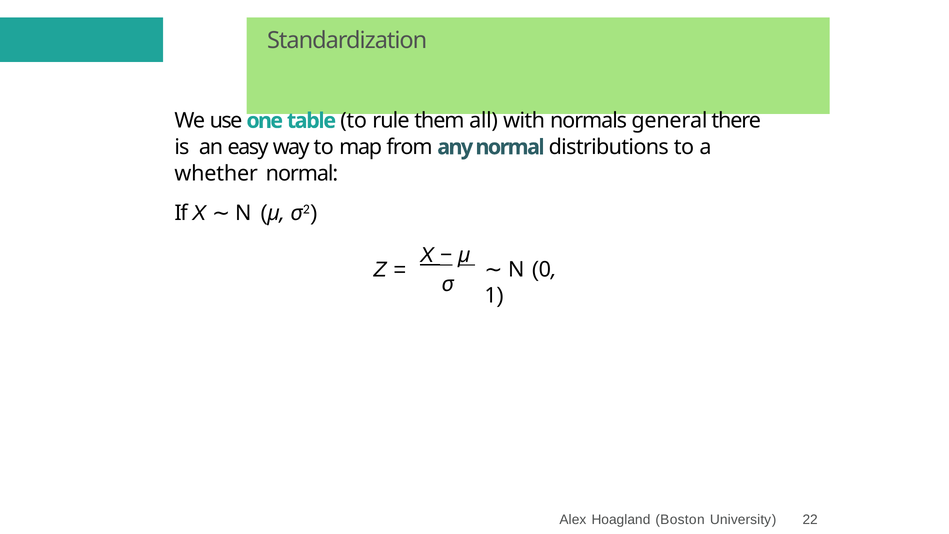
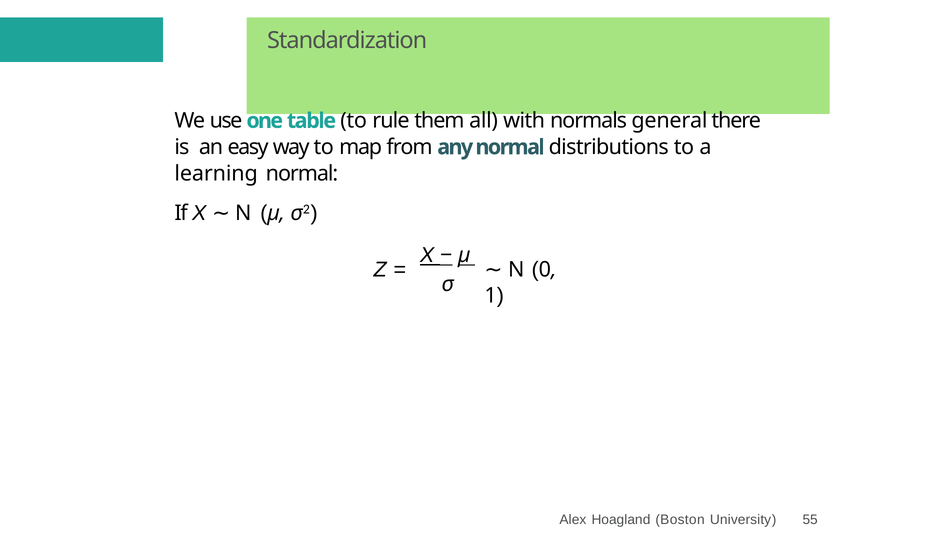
whether: whether -> learning (216, 173)
22: 22 -> 55 (810, 519)
